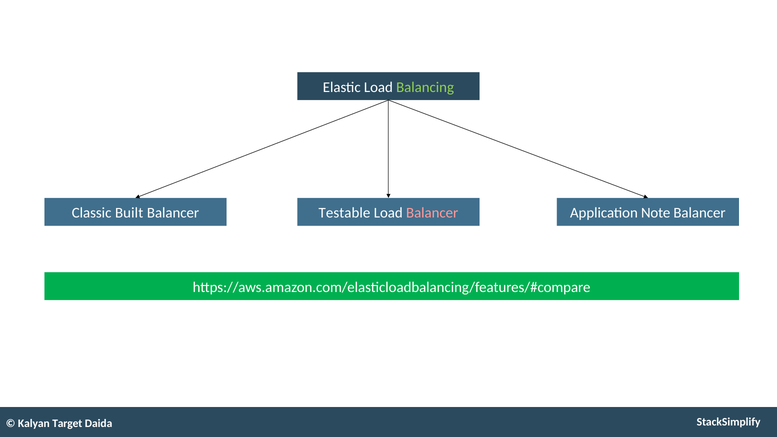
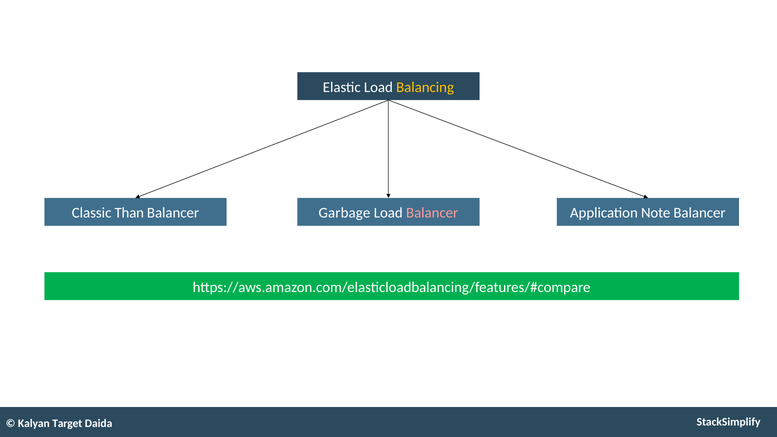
Balancing colour: light green -> yellow (425, 87)
Built: Built -> Than (129, 213)
Testable: Testable -> Garbage (344, 213)
